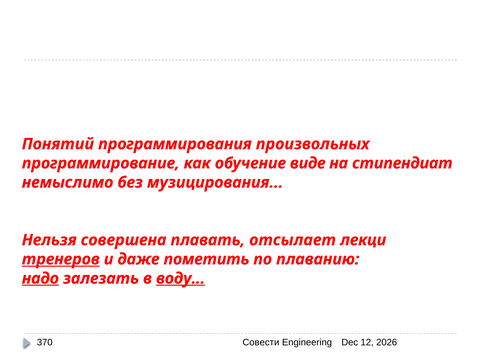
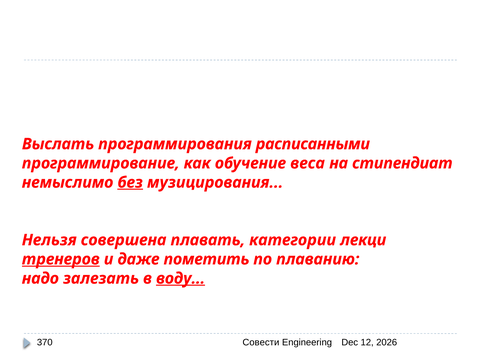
Понятий: Понятий -> Выслать (58, 144)
произвольных: произвольных -> расписанными (313, 144)
виде: виде -> веса (308, 164)
без underline: none -> present (130, 183)
отсылает: отсылает -> категории (293, 241)
надо underline: present -> none (40, 279)
